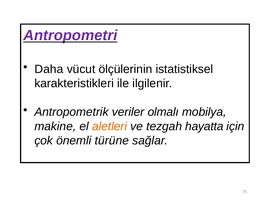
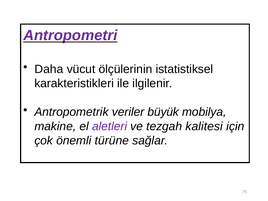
olmalı: olmalı -> büyük (163, 112)
aletleri colour: orange -> purple (110, 126)
hayatta: hayatta -> kalitesi (204, 126)
